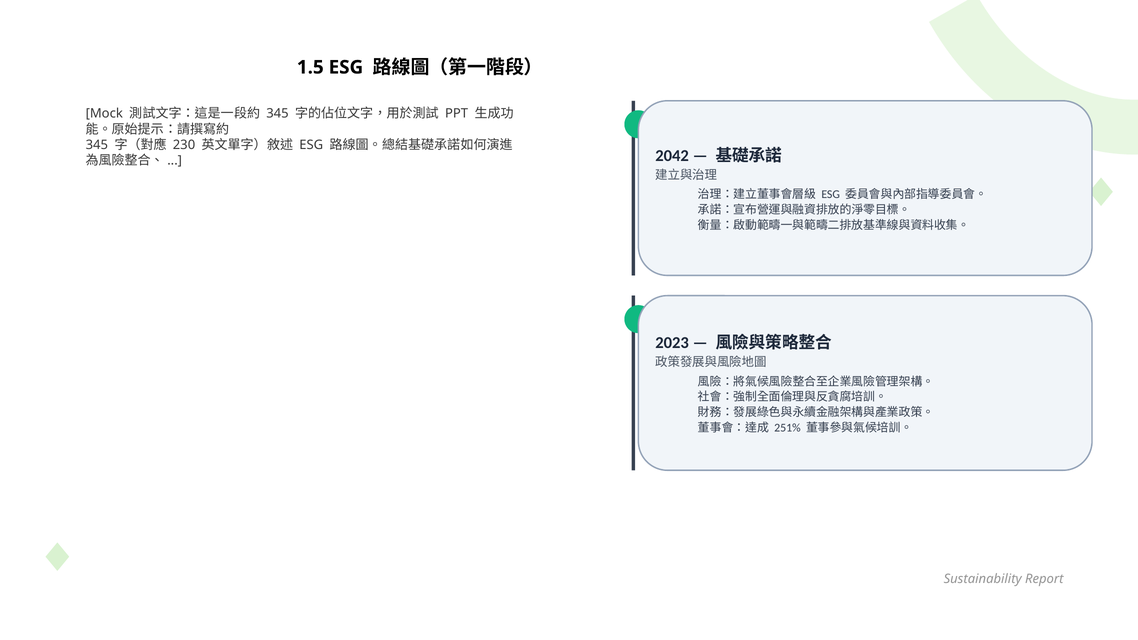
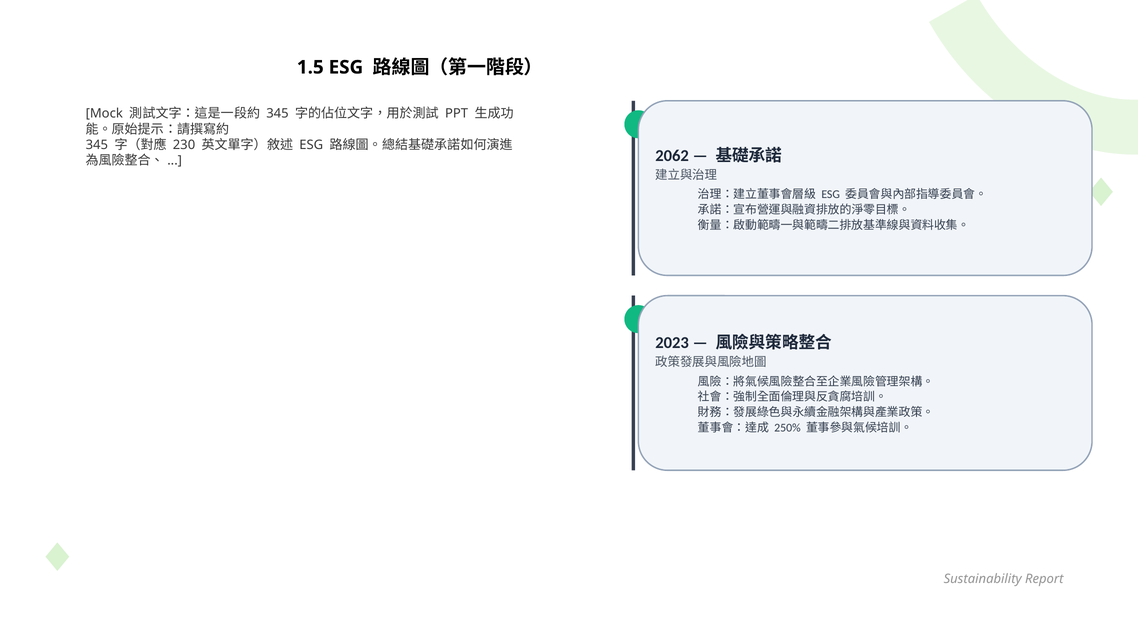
2042: 2042 -> 2062 (672, 156)
251%: 251% -> 250% (787, 428)
